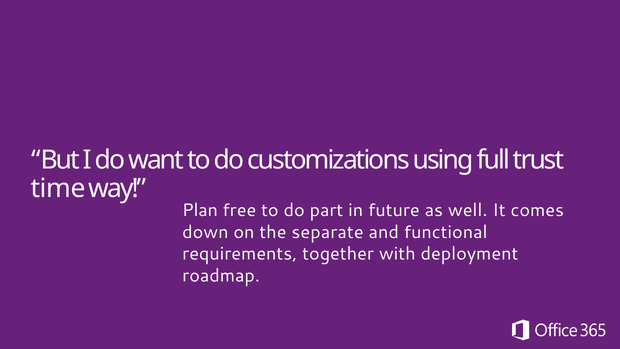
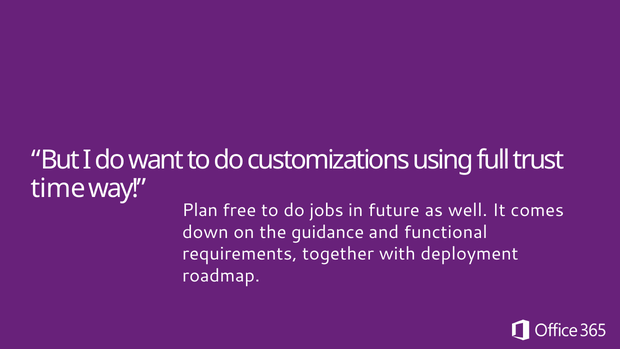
part: part -> jobs (327, 210)
separate: separate -> guidance (328, 232)
